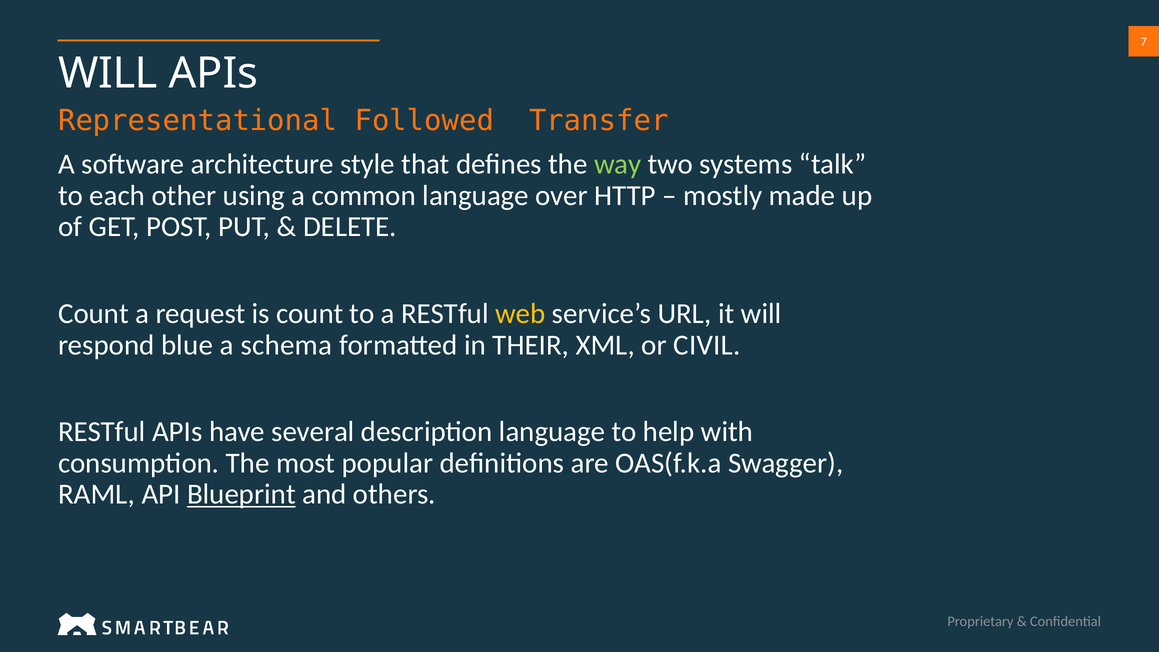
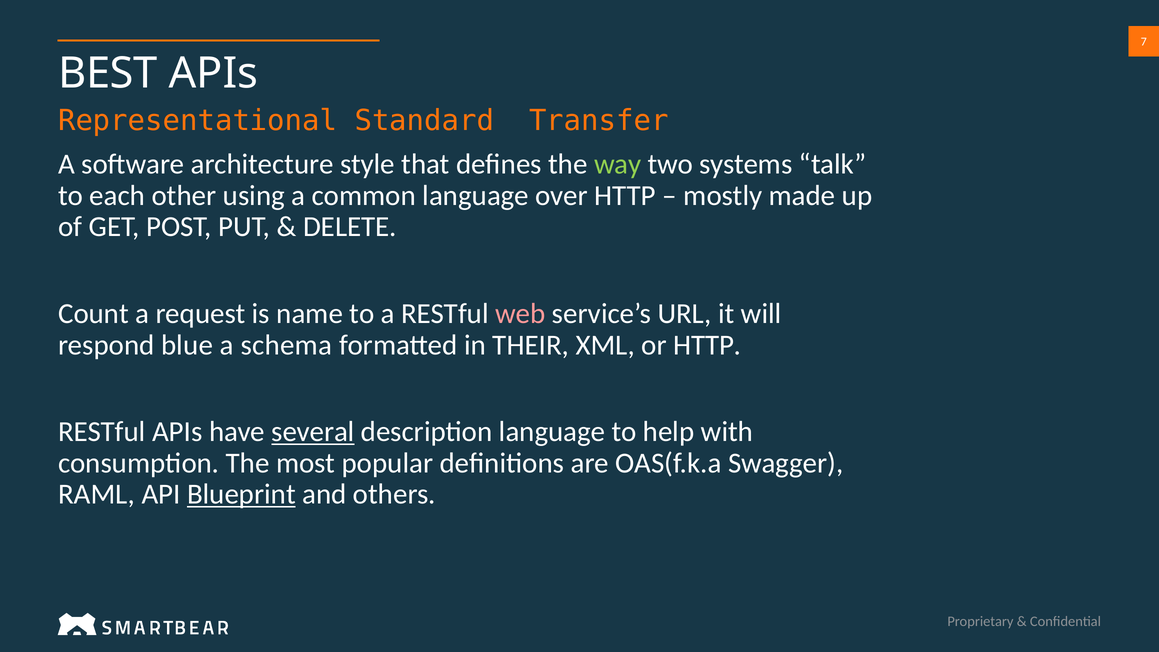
WILL: WILL -> BEST (108, 73)
Followed: Followed -> Standard (424, 120)
is count: count -> name (310, 314)
web colour: yellow -> pink (520, 314)
or CIVIL: CIVIL -> HTTP (707, 345)
several underline: none -> present (313, 432)
